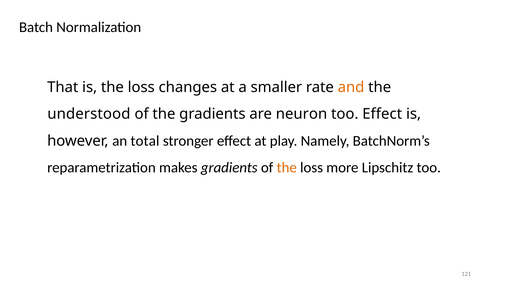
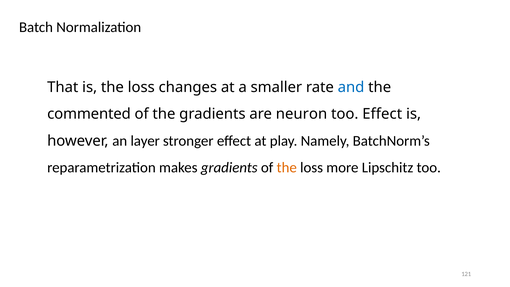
and colour: orange -> blue (351, 87)
understood: understood -> commented (89, 114)
total: total -> layer (145, 141)
